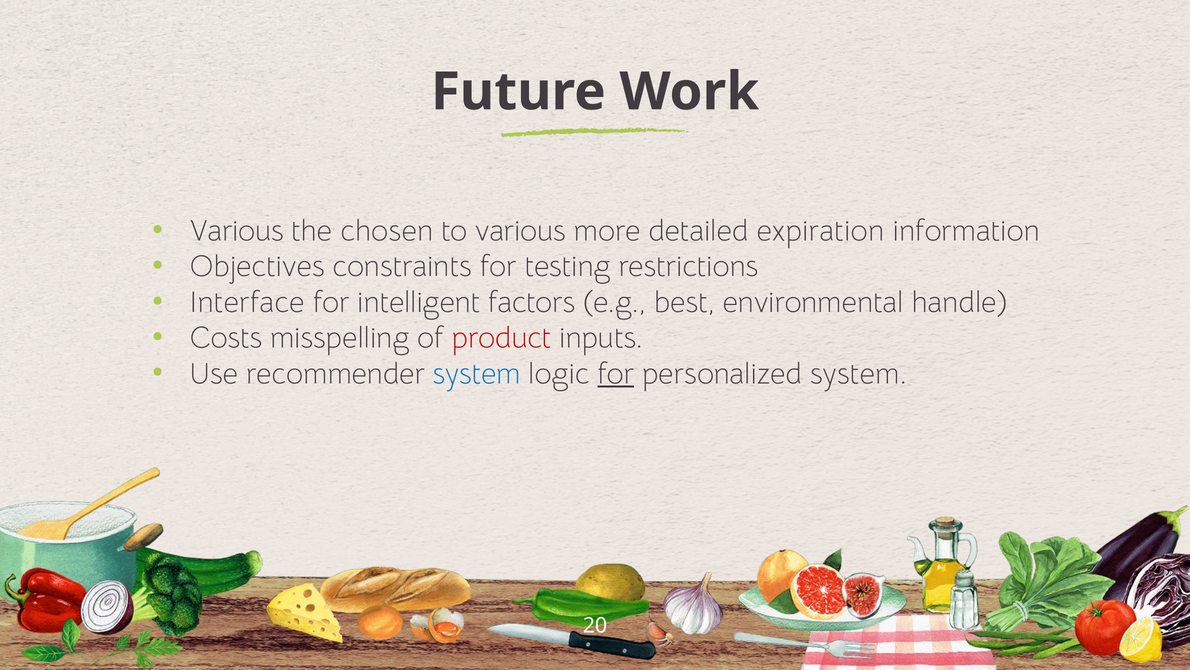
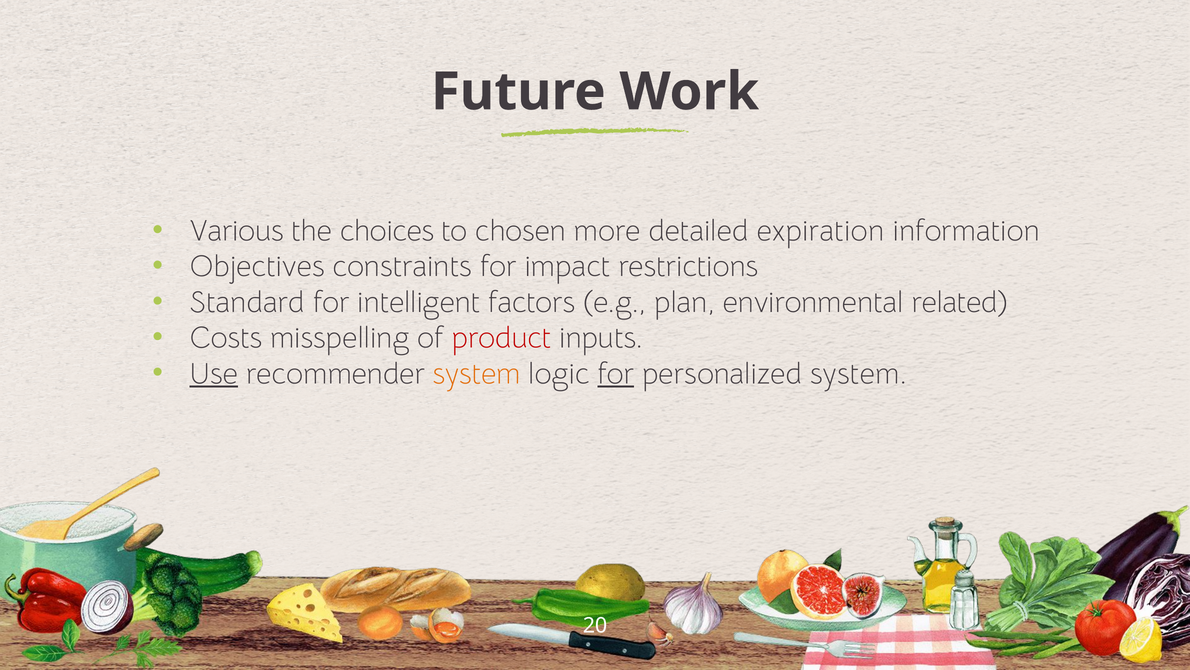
chosen: chosen -> choices (387, 231)
to various: various -> chosen (521, 231)
testing: testing -> impact (568, 266)
Interface: Interface -> Standard (247, 302)
best: best -> plan (684, 302)
handle: handle -> related (960, 302)
Use underline: none -> present (214, 373)
system colour: blue -> orange (477, 373)
